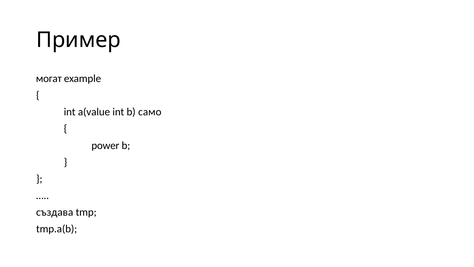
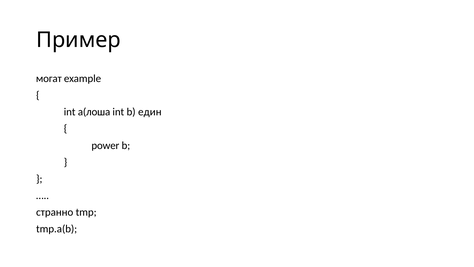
a(value: a(value -> a(лоша (94, 112)
само: само -> един (150, 112)
създава: създава -> странно (55, 212)
